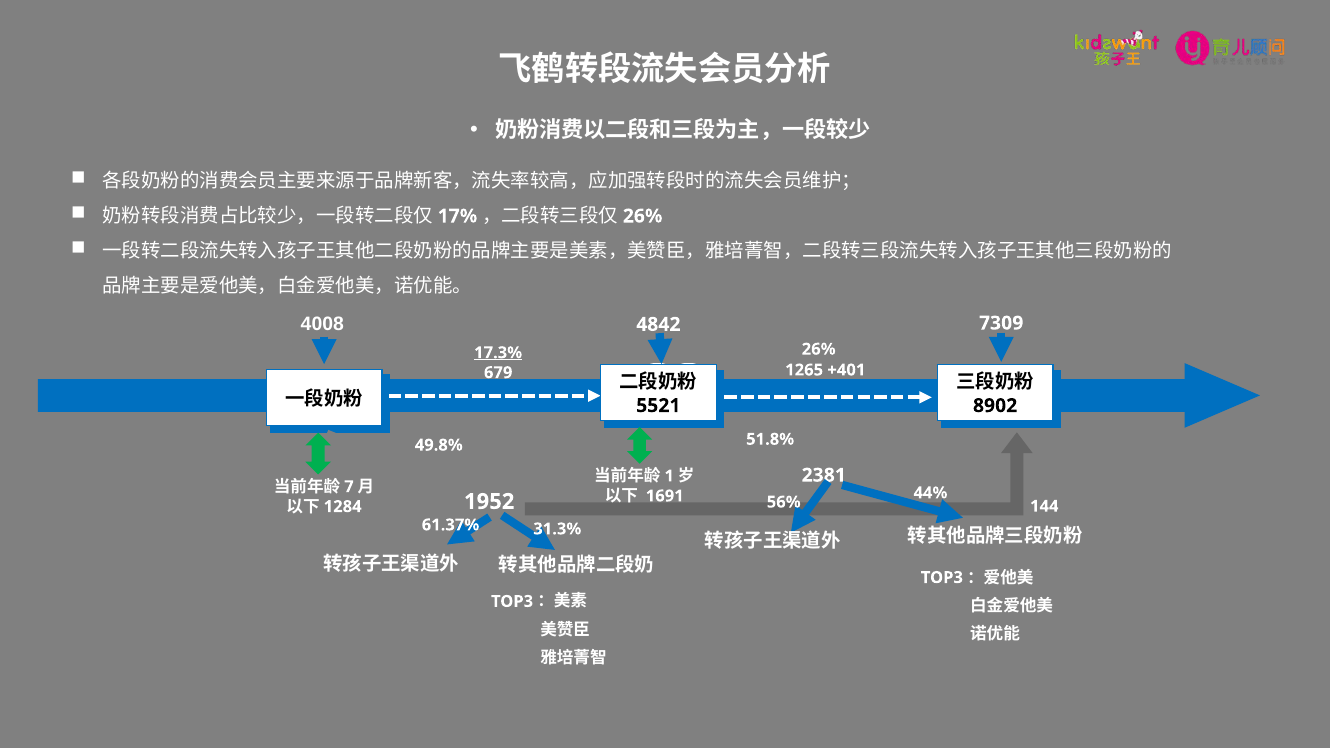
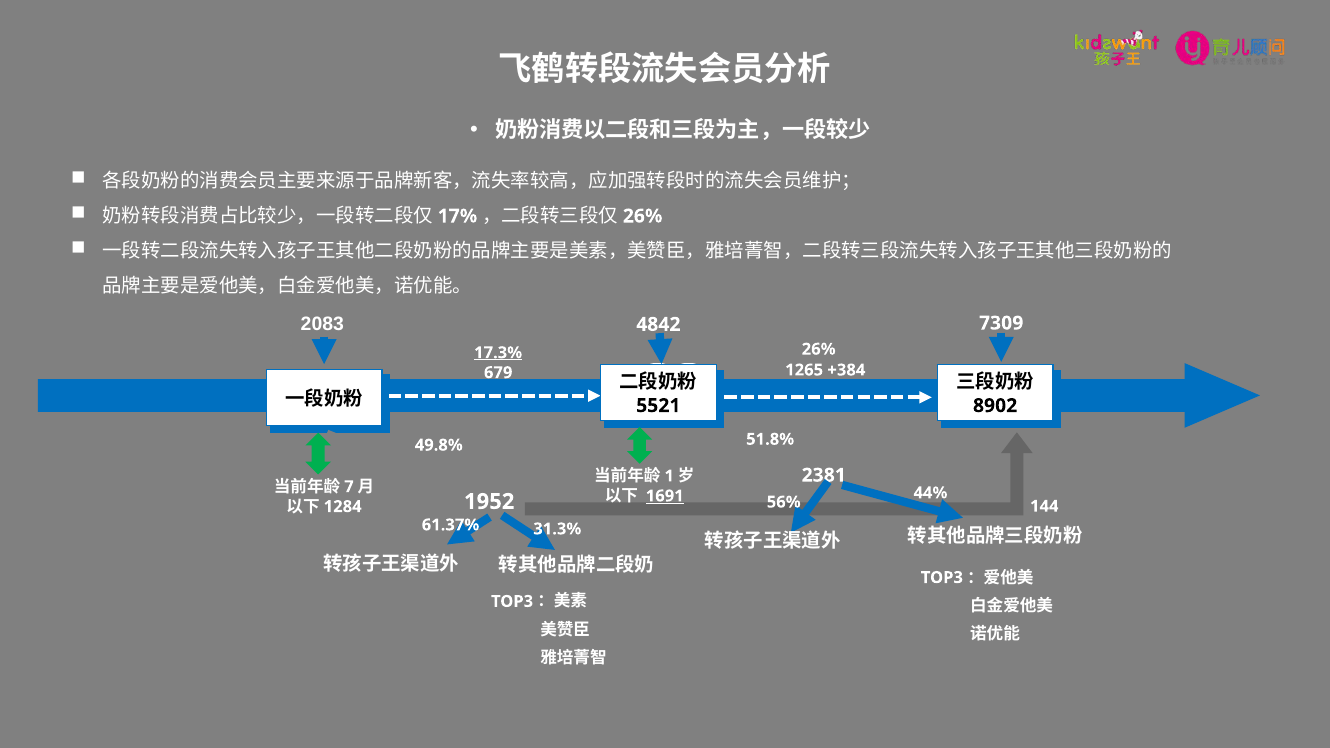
4008: 4008 -> 2083 (322, 324)
+401: +401 -> +384 (846, 370)
1691 underline: none -> present (665, 496)
